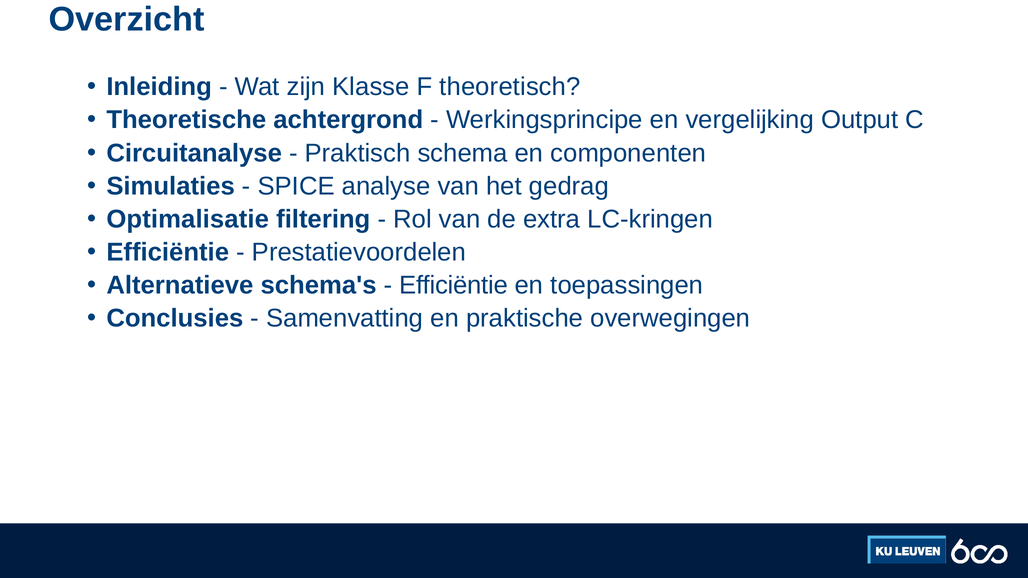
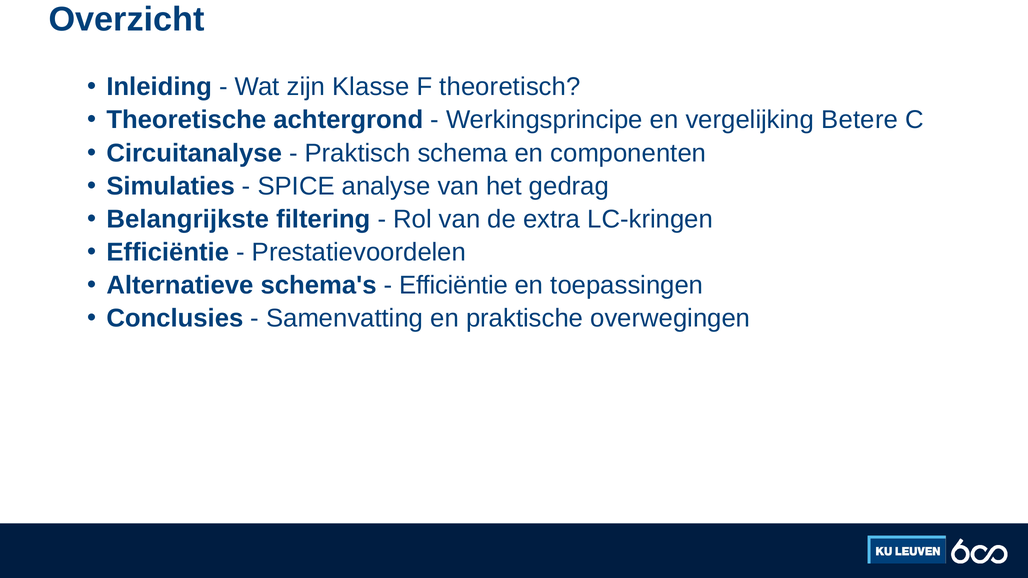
Output: Output -> Betere (860, 120)
Optimalisatie: Optimalisatie -> Belangrijkste (188, 219)
